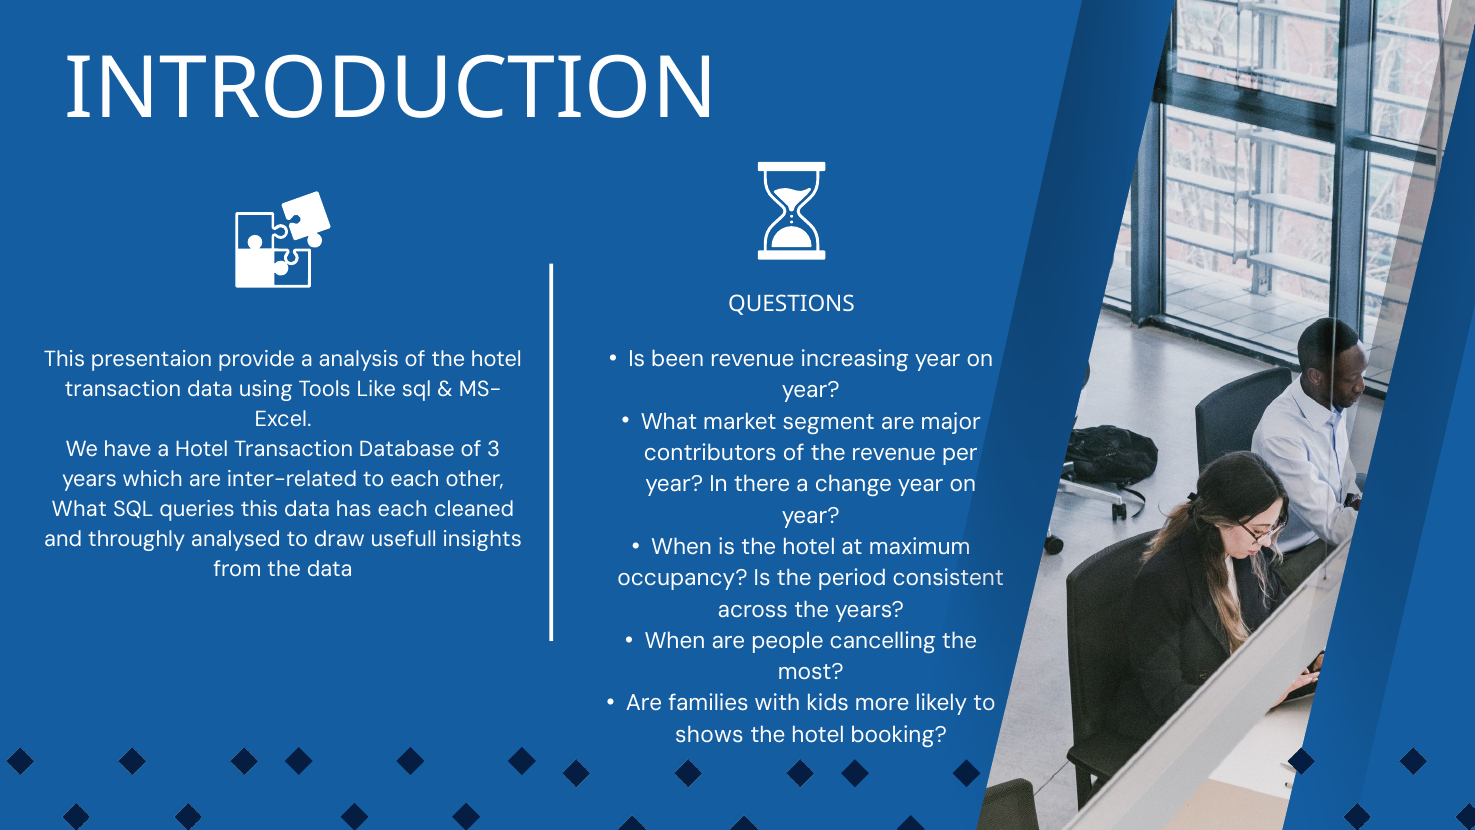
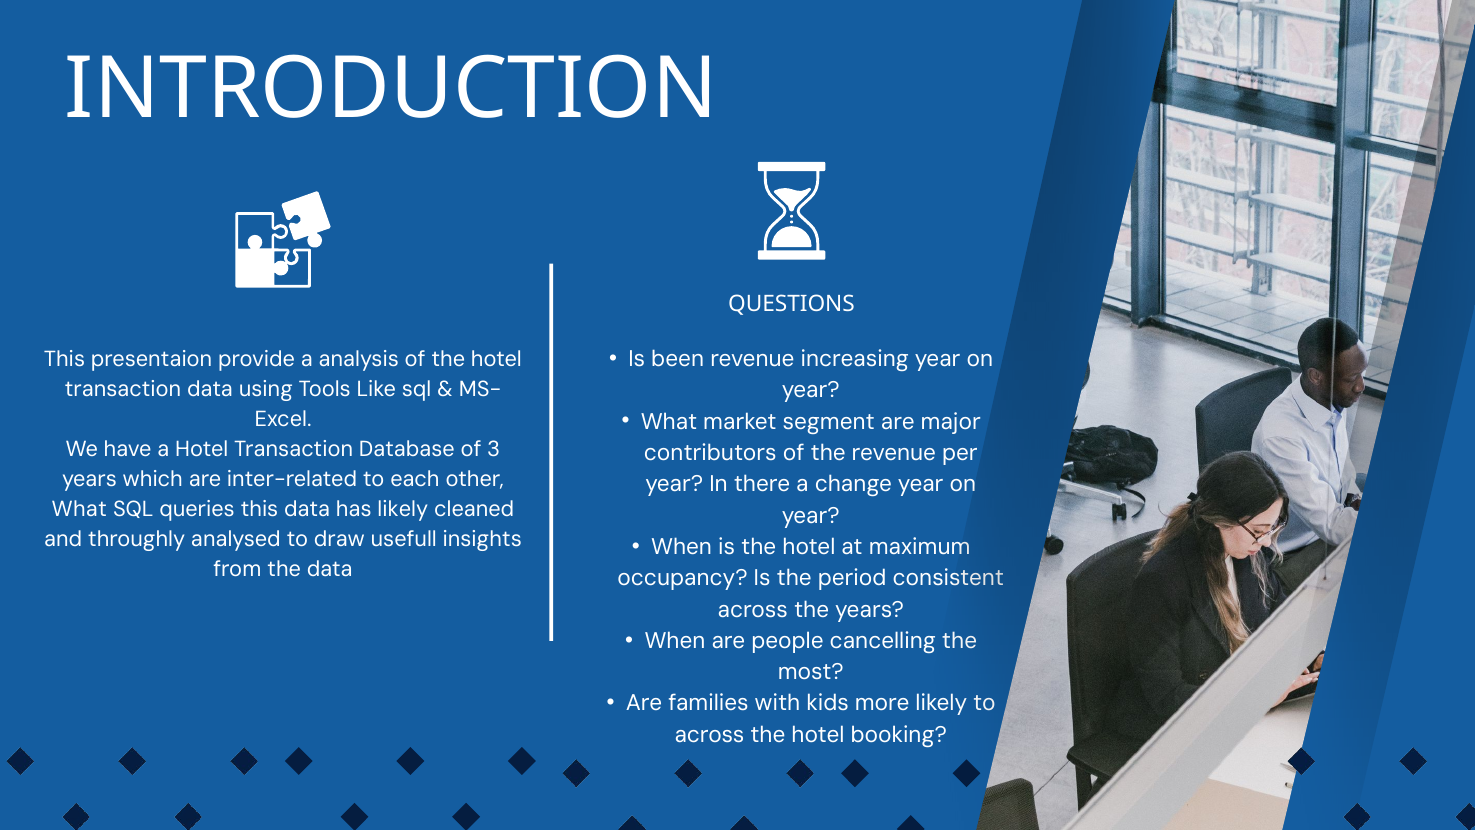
has each: each -> likely (403, 509)
shows: shows -> across (710, 734)
